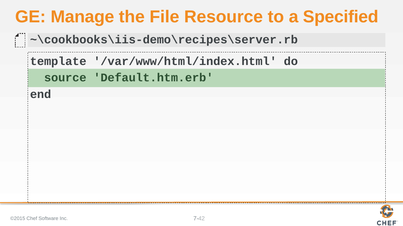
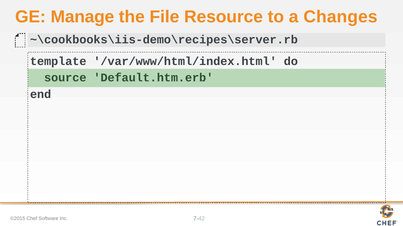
Specified: Specified -> Changes (340, 17)
